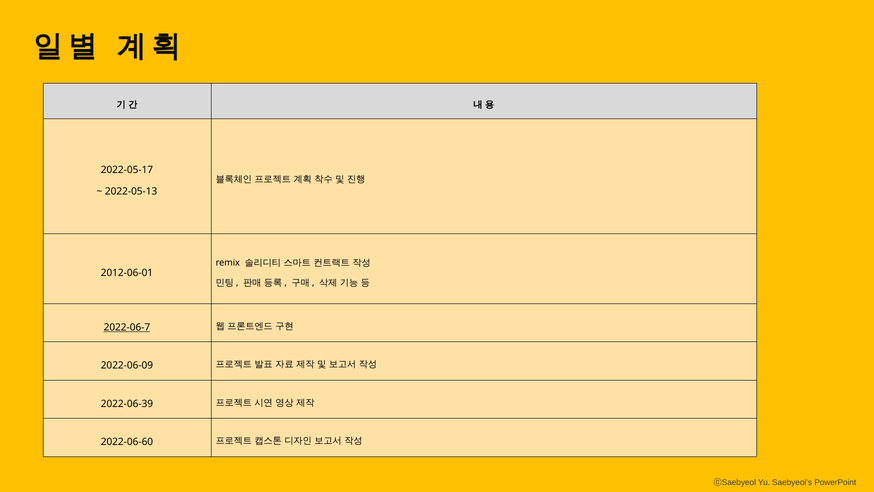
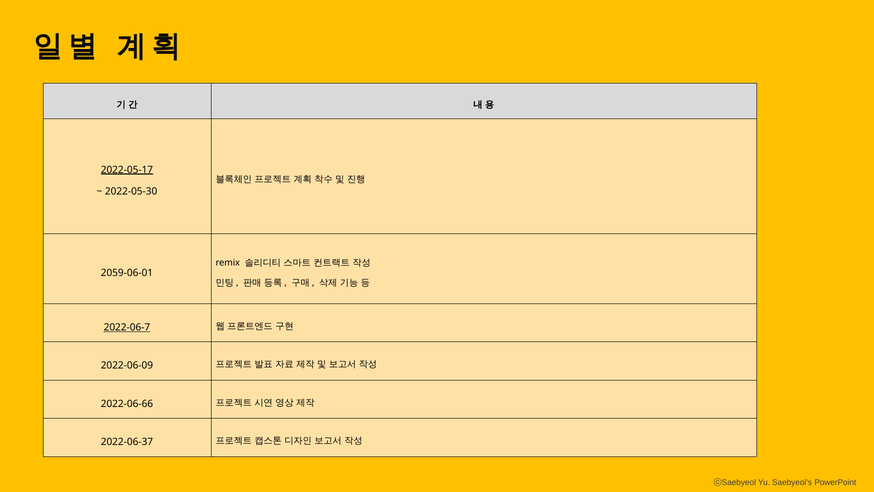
2022-05-17 underline: none -> present (127, 170)
2022-05-13: 2022-05-13 -> 2022-05-30 (131, 191)
2012-06-01: 2012-06-01 -> 2059-06-01 (127, 273)
2022-06-39: 2022-06-39 -> 2022-06-66 (127, 403)
2022-06-60: 2022-06-60 -> 2022-06-37 (127, 442)
